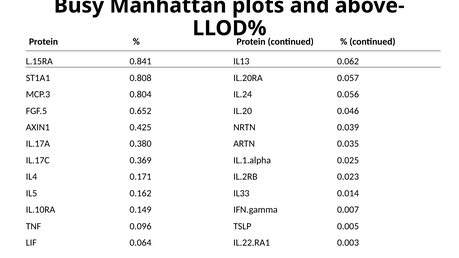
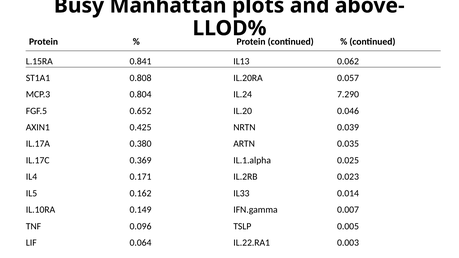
0.056: 0.056 -> 7.290 (348, 95)
